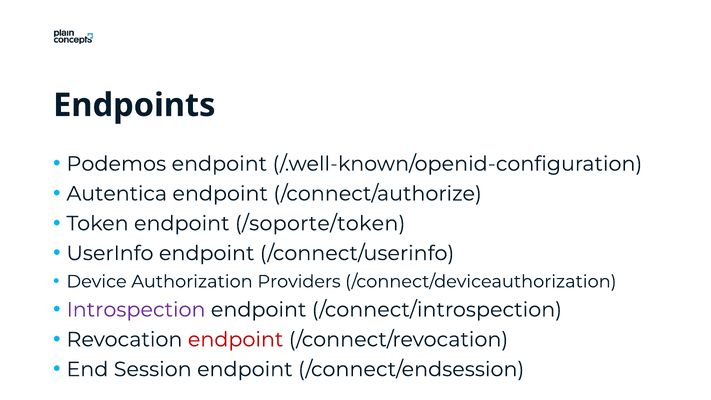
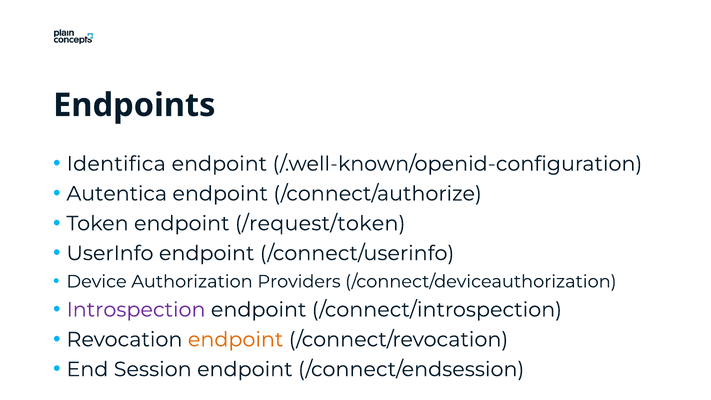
Podemos: Podemos -> Identifica (116, 164)
/soporte/token: /soporte/token -> /request/token (320, 223)
endpoint colour: red -> orange (236, 339)
